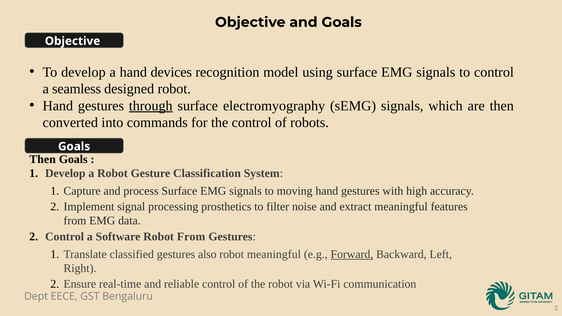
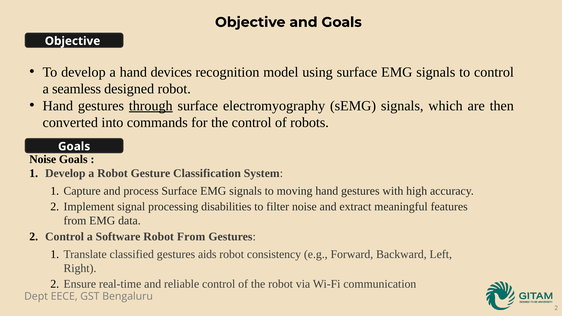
Then: Then -> Noise (43, 159)
prosthetics: prosthetics -> disabilities (226, 207)
also: also -> aids (207, 254)
robot meaningful: meaningful -> consistency (274, 254)
Forward underline: present -> none (352, 254)
